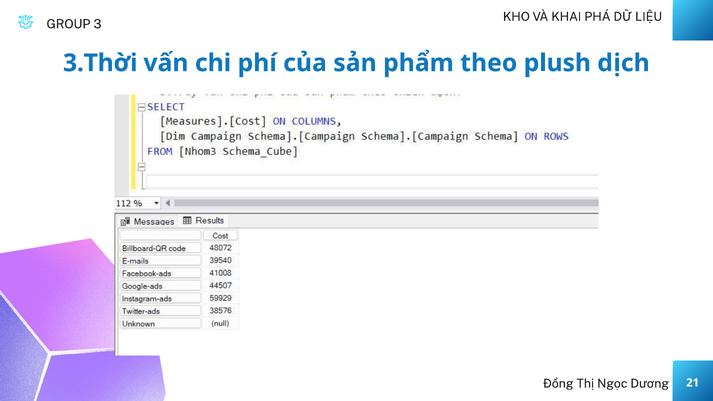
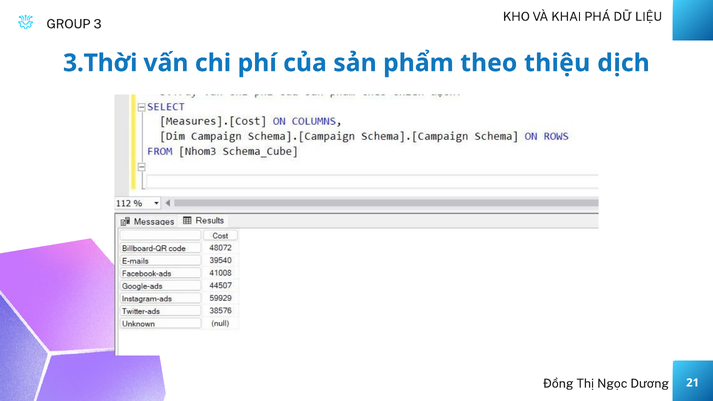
plush: plush -> thiệu (557, 63)
